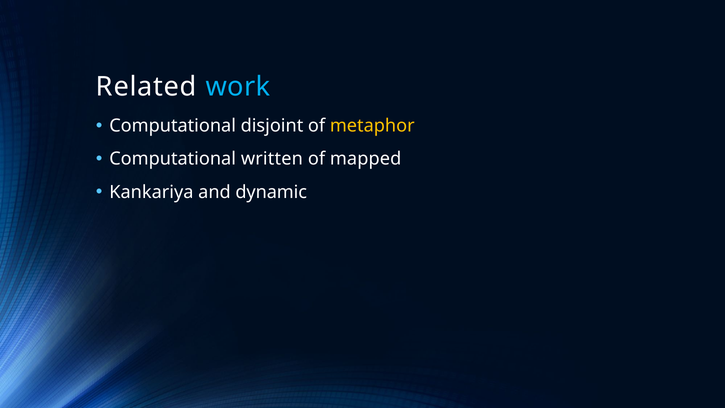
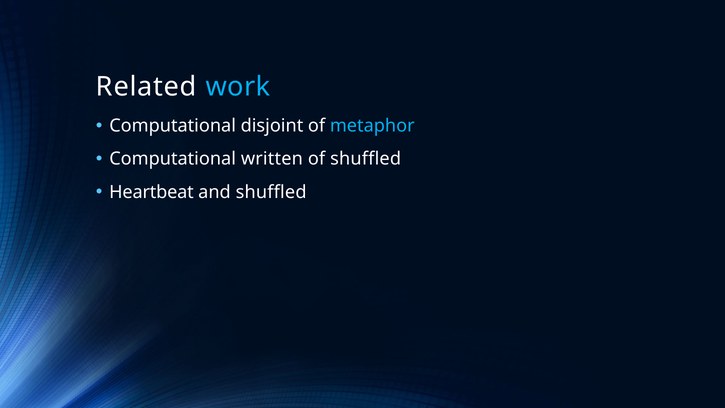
metaphor colour: yellow -> light blue (372, 126)
of mapped: mapped -> shuffled (366, 159)
Kankariya: Kankariya -> Heartbeat (151, 192)
and dynamic: dynamic -> shuffled (271, 192)
